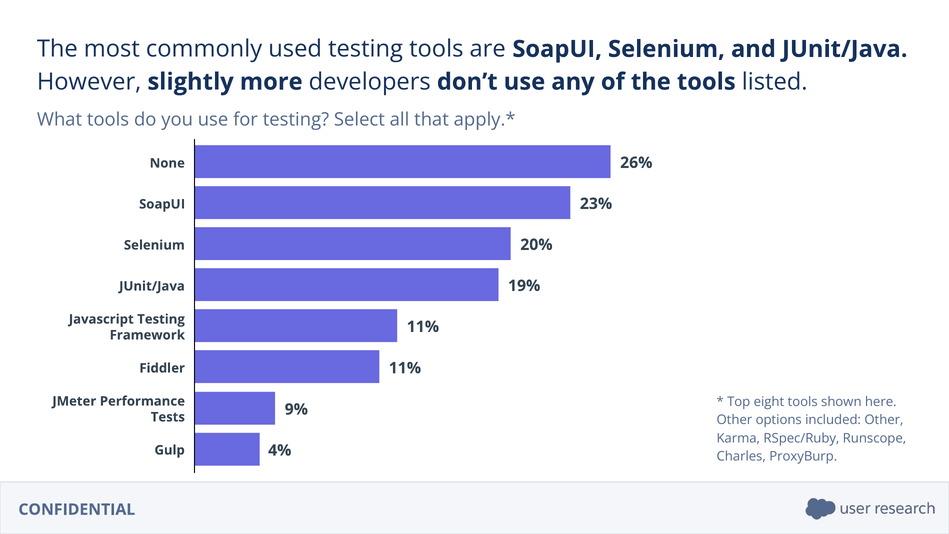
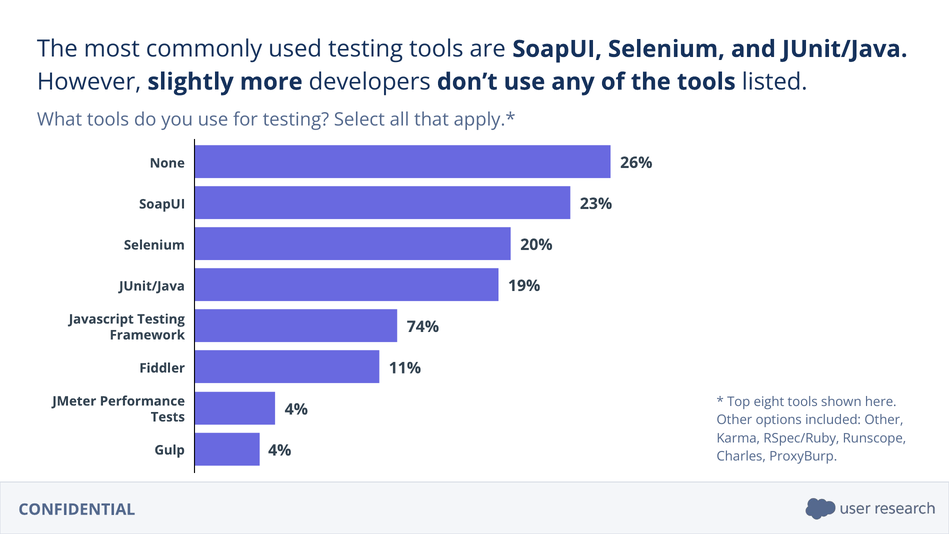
11%: 11% -> 74% (423, 327)
9%: 9% -> 4% (296, 409)
